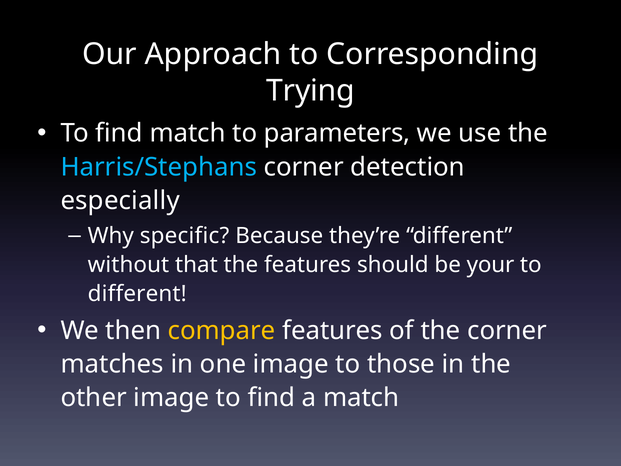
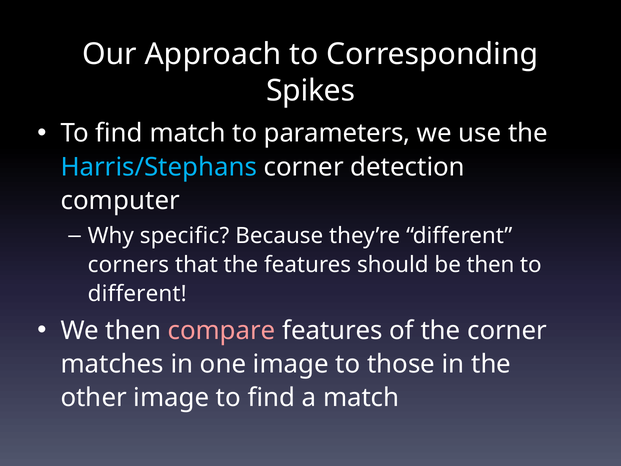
Trying: Trying -> Spikes (311, 91)
especially: especially -> computer (120, 200)
without: without -> corners (128, 265)
be your: your -> then (491, 265)
compare colour: yellow -> pink (222, 330)
